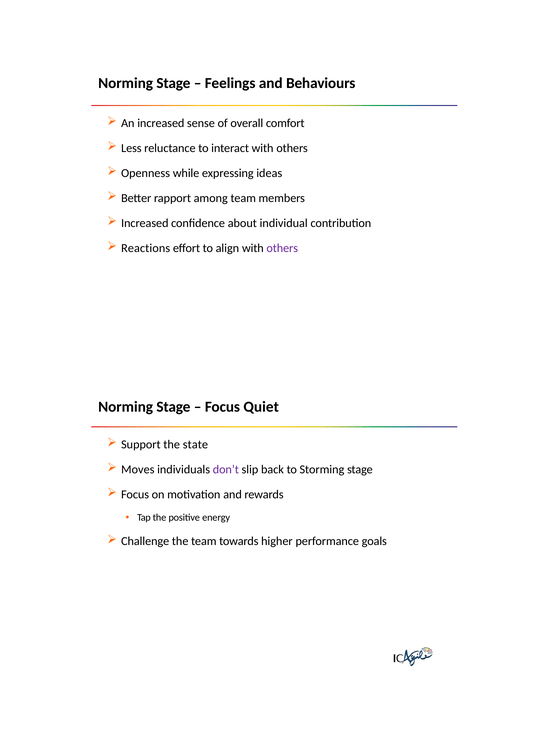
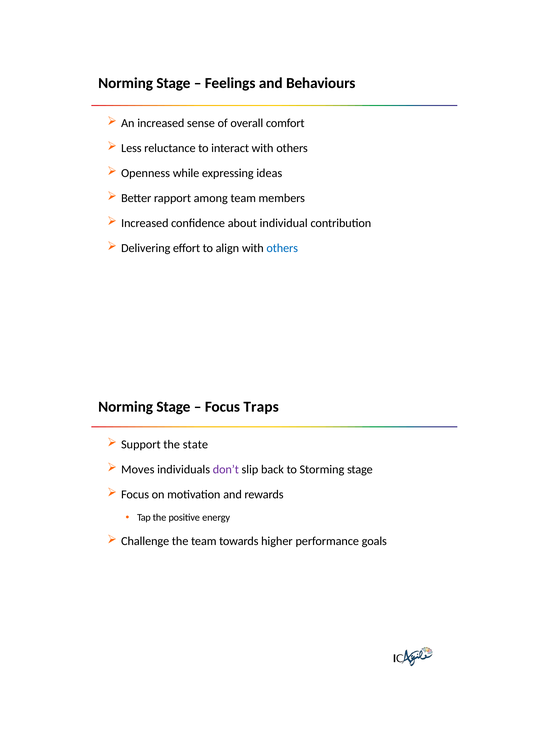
Reactions: Reactions -> Delivering (146, 248)
others colour: purple -> blue (282, 248)
Quiet: Quiet -> Traps (261, 407)
